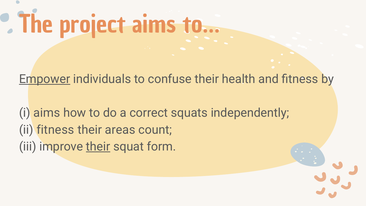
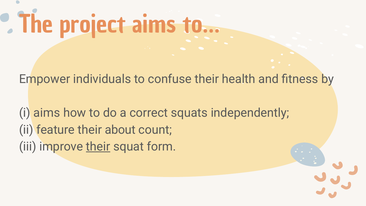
Empower underline: present -> none (45, 79)
ii fitness: fitness -> feature (55, 130)
areas: areas -> about (120, 130)
